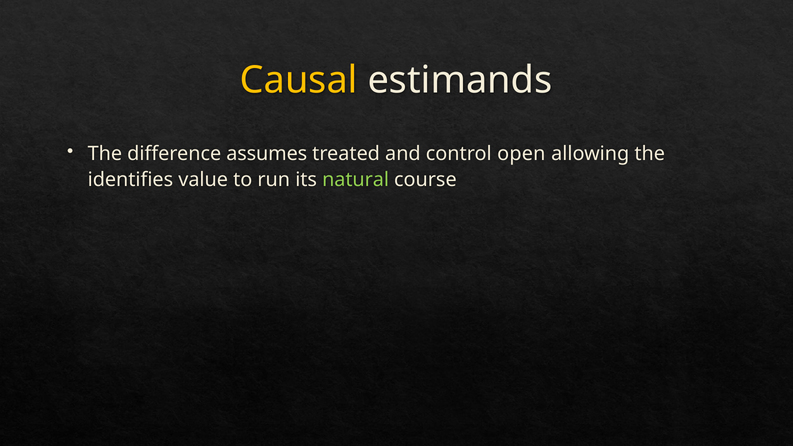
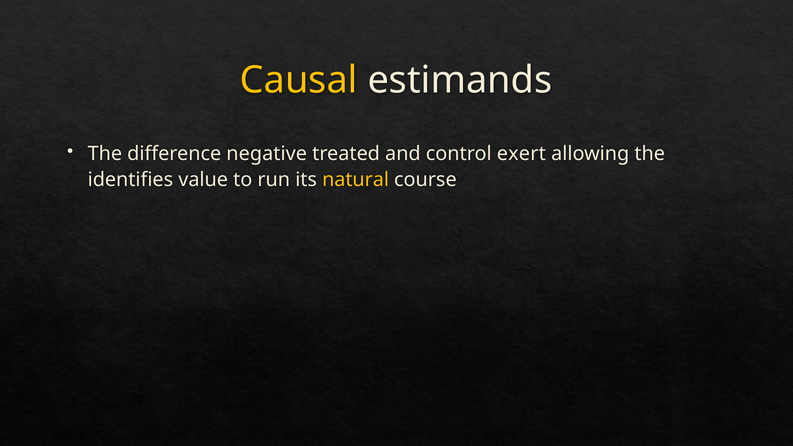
assumes: assumes -> negative (267, 154)
open: open -> exert (521, 154)
natural colour: light green -> yellow (356, 180)
